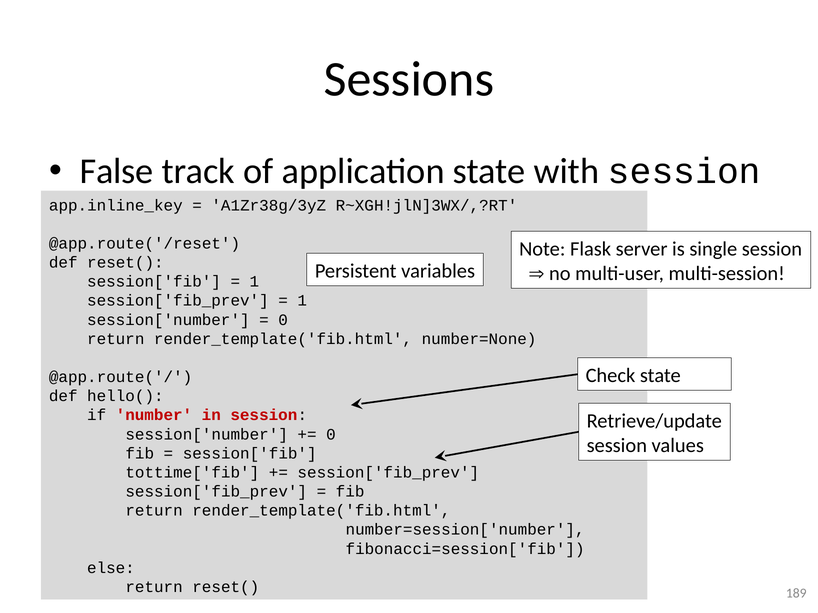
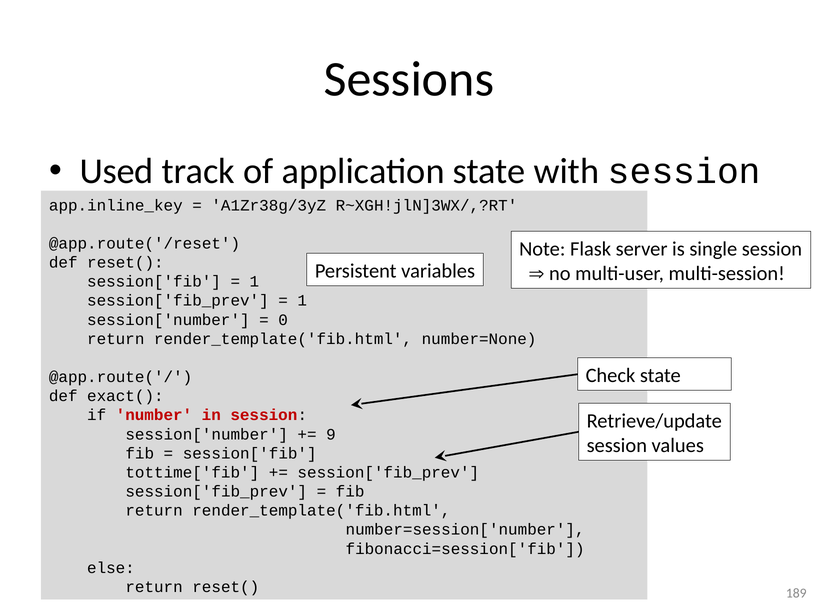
False: False -> Used (117, 172)
hello(: hello( -> exact( (125, 396)
0: 0 -> 9 (331, 435)
